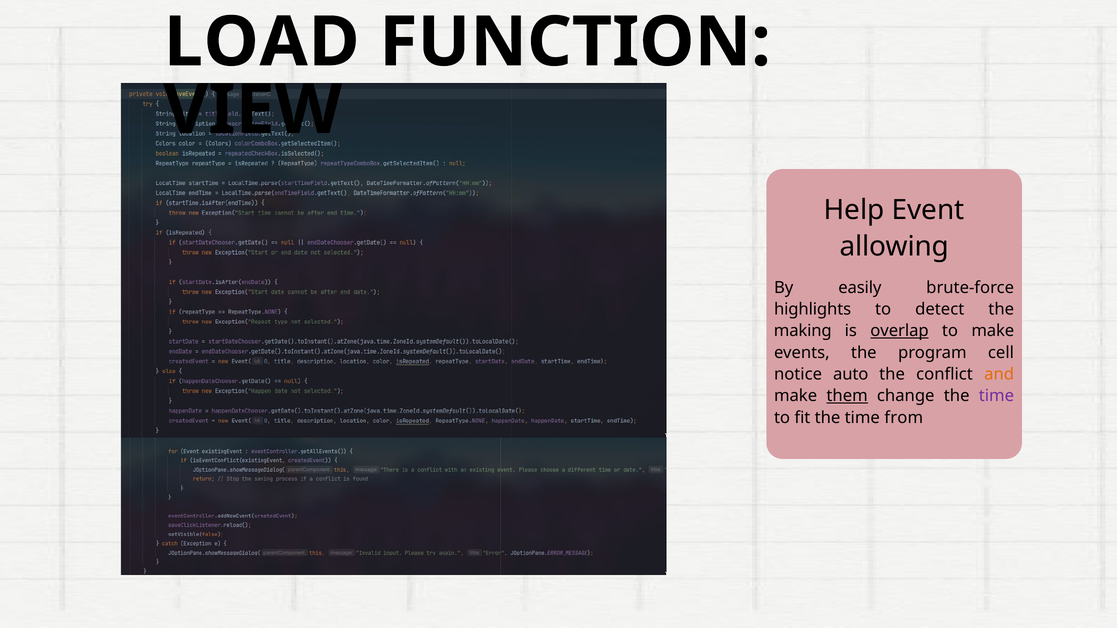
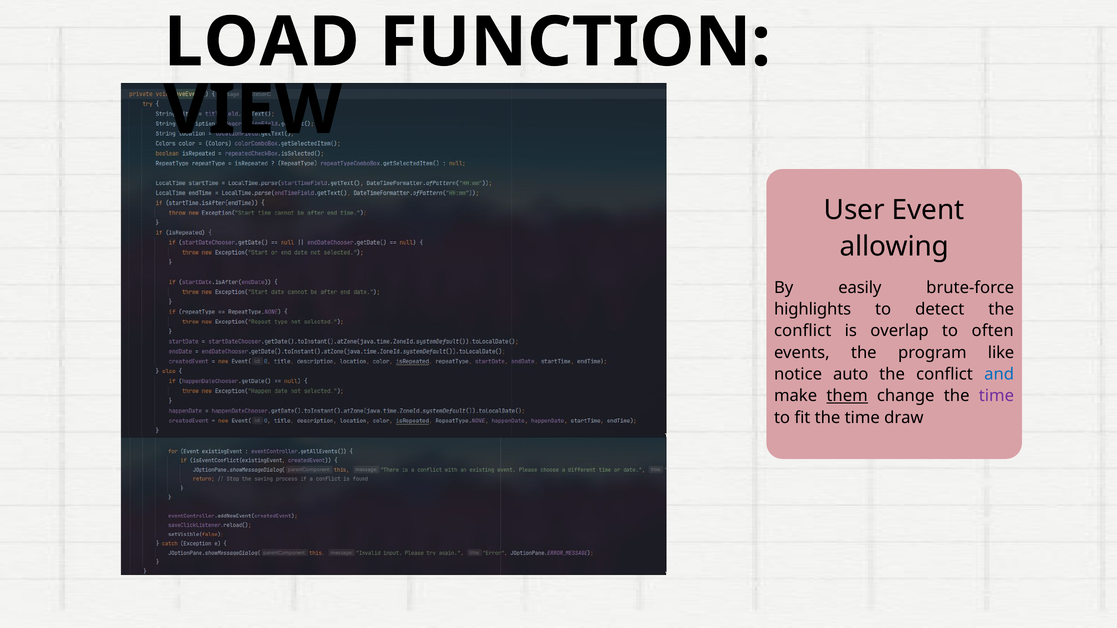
Help: Help -> User (854, 210)
making: making -> conflict (803, 331)
overlap underline: present -> none (900, 331)
to make: make -> often (993, 331)
cell: cell -> like (1001, 353)
and colour: orange -> blue (999, 374)
from: from -> draw (904, 418)
